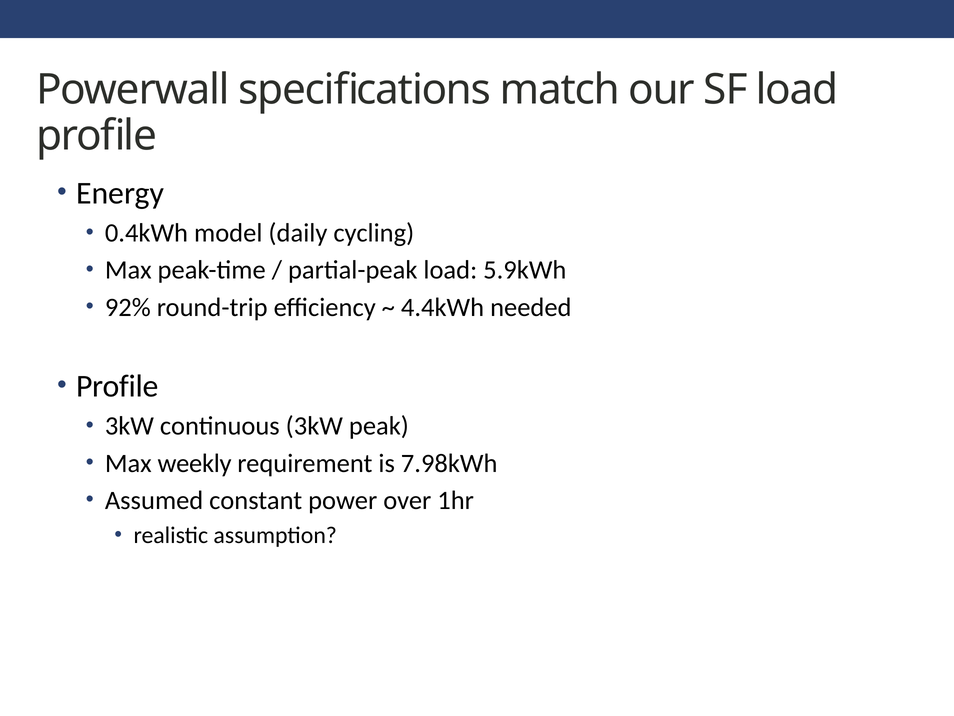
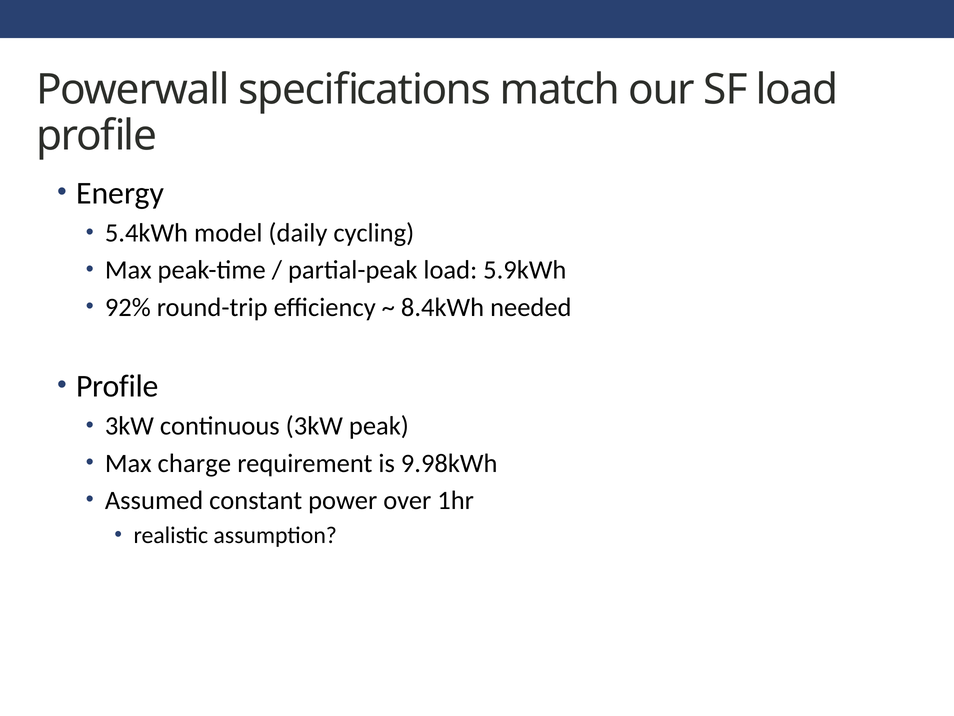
0.4kWh: 0.4kWh -> 5.4kWh (146, 233)
4.4kWh: 4.4kWh -> 8.4kWh (443, 307)
weekly: weekly -> charge (194, 463)
7.98kWh: 7.98kWh -> 9.98kWh (449, 463)
